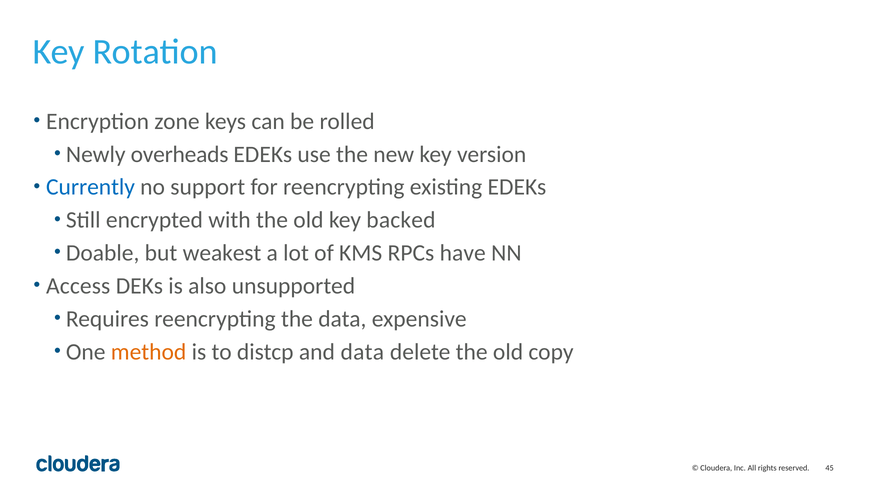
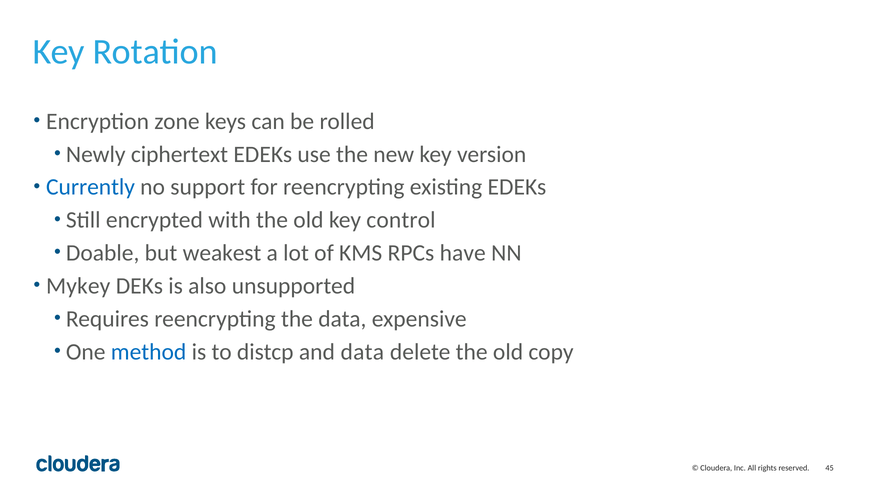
overheads: overheads -> ciphertext (180, 154)
backed: backed -> control (401, 220)
Access: Access -> Mykey (78, 286)
method colour: orange -> blue (149, 352)
